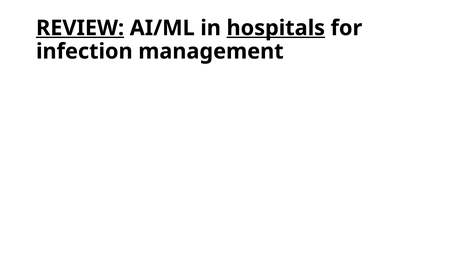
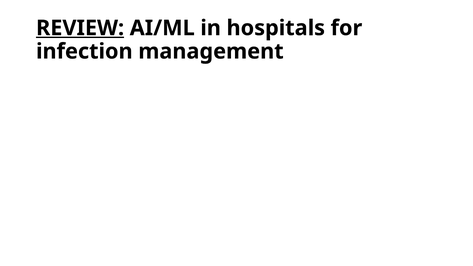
hospitals underline: present -> none (276, 28)
